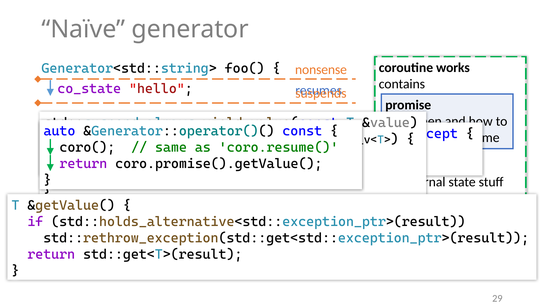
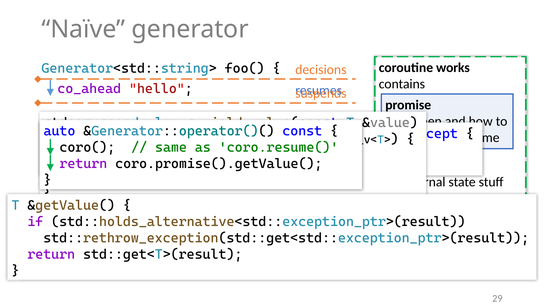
nonsense: nonsense -> decisions (321, 70)
co_state: co_state -> co_ahead (89, 89)
